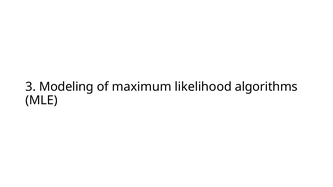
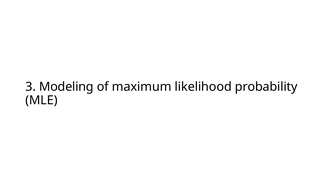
algorithms: algorithms -> probability (266, 87)
